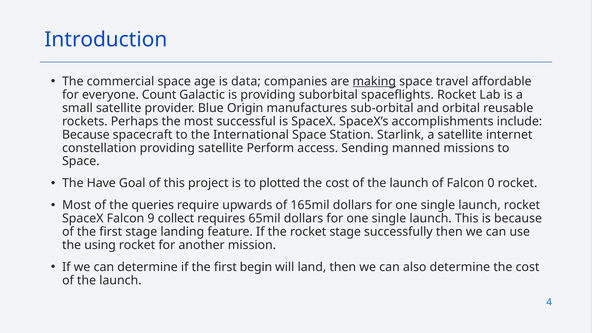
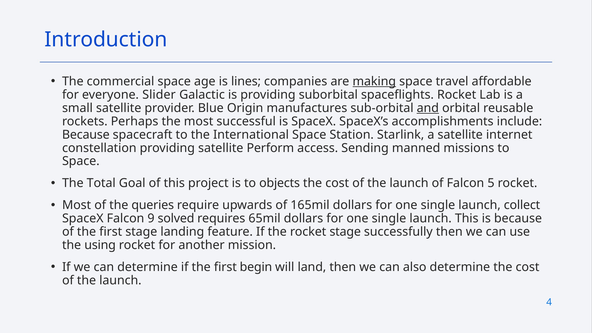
data: data -> lines (246, 81)
Count: Count -> Slider (159, 95)
and underline: none -> present (428, 108)
Have: Have -> Total (101, 183)
plotted: plotted -> objects (280, 183)
0: 0 -> 5 (491, 183)
launch rocket: rocket -> collect (522, 205)
collect: collect -> solved (176, 218)
